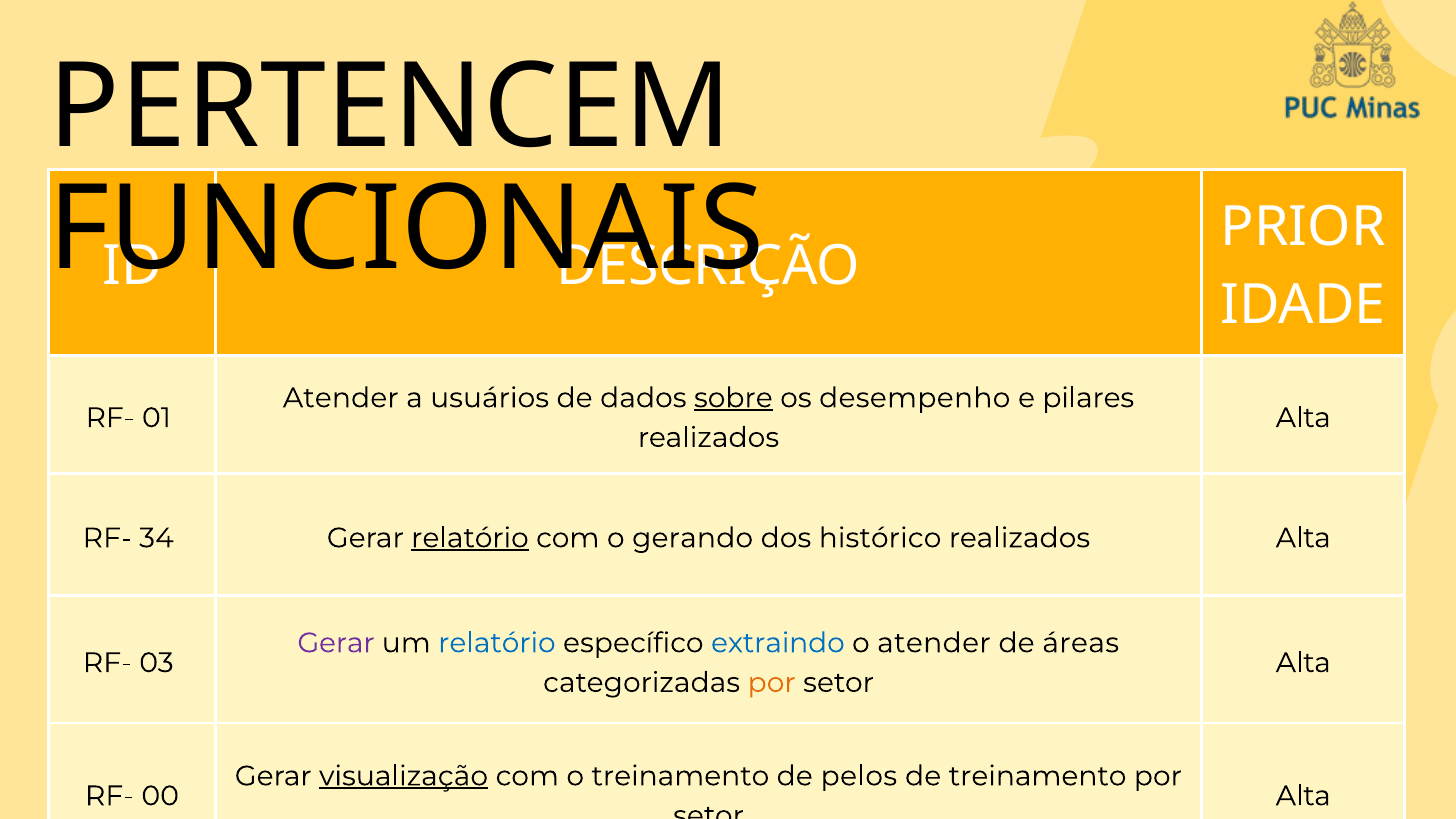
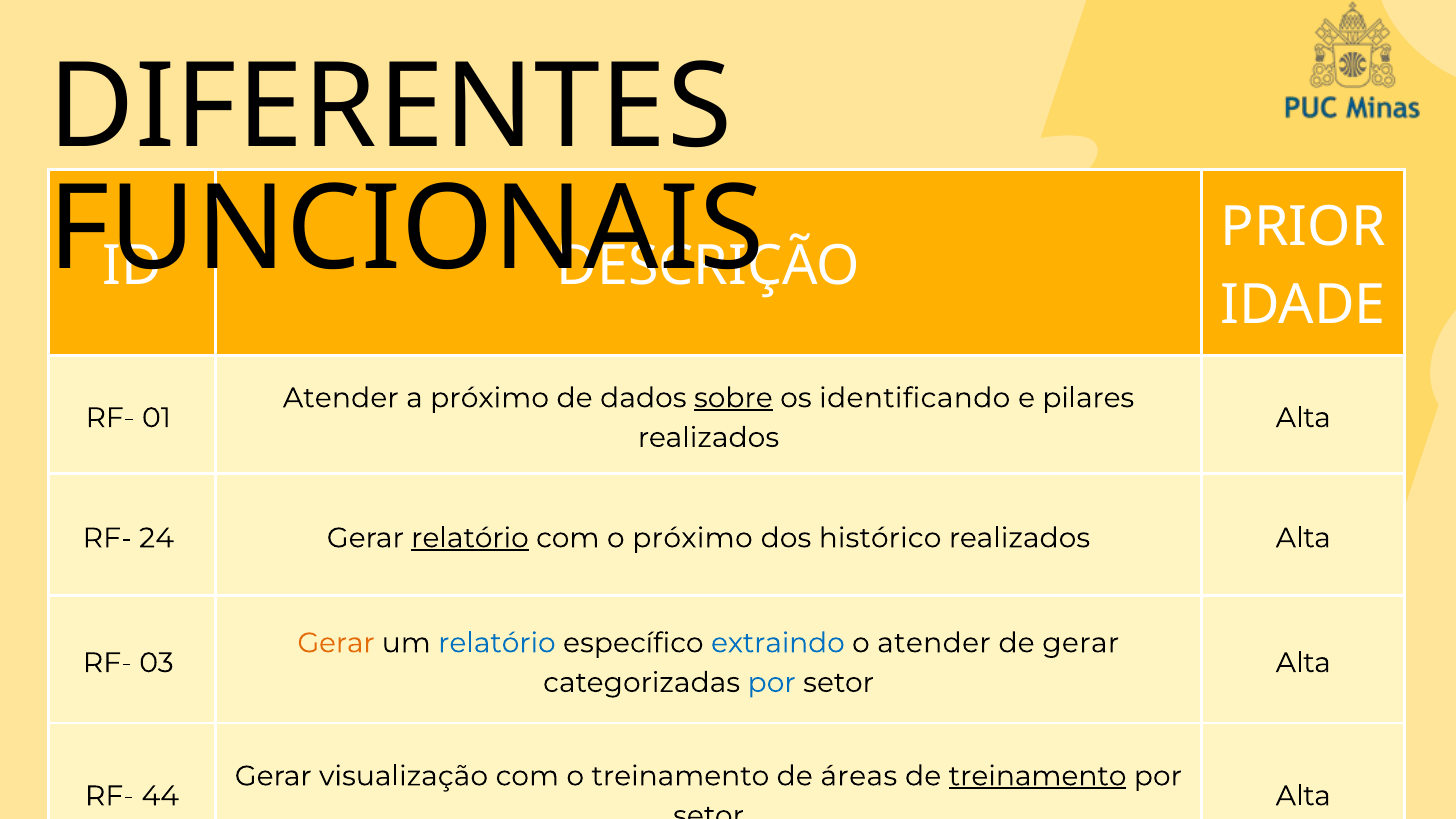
PERTENCEM: PERTENCEM -> DIFERENTES (390, 107)
a usuários: usuários -> próximo (490, 398)
desempenho: desempenho -> identificando (915, 398)
34: 34 -> 24 (157, 538)
o gerando: gerando -> próximo (692, 538)
Gerar colour: purple -> orange (336, 643)
de áreas: áreas -> gerar (1081, 643)
por colour: orange -> blue (772, 683)
visualização underline: present -> none (404, 776)
pelos: pelos -> áreas (859, 776)
treinamento underline: none -> present (1038, 776)
00: 00 -> 44 (160, 796)
